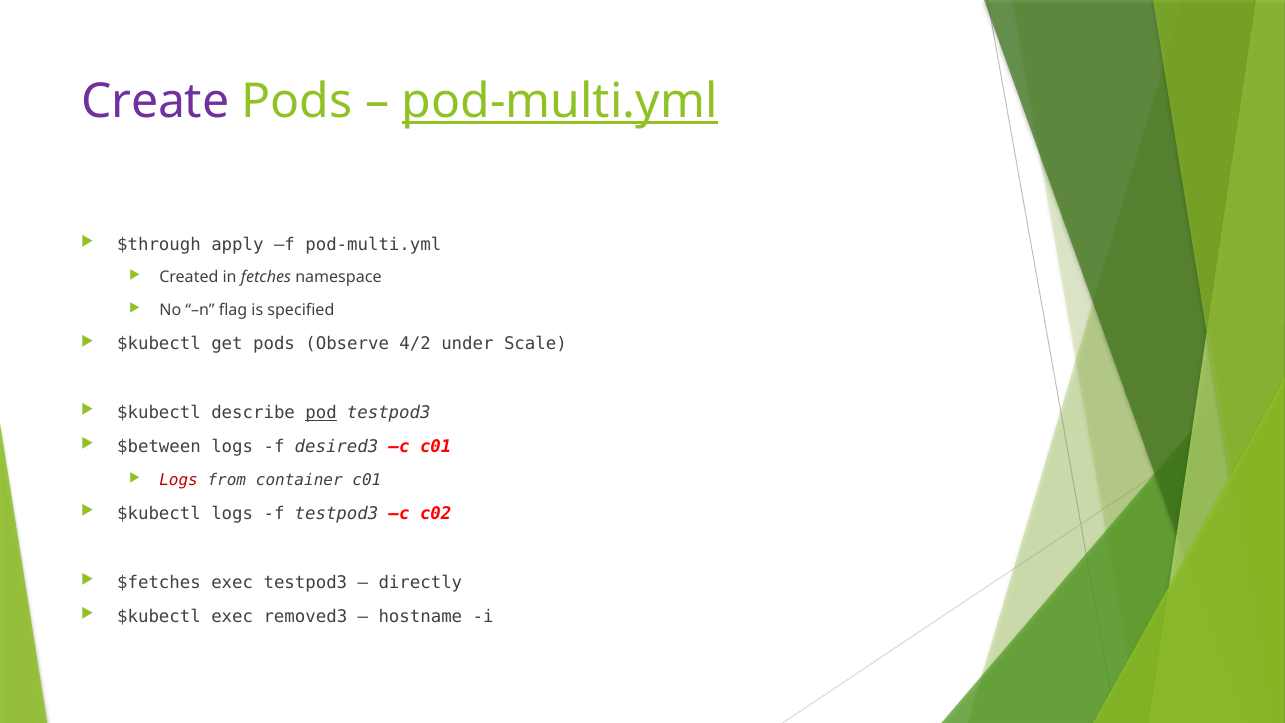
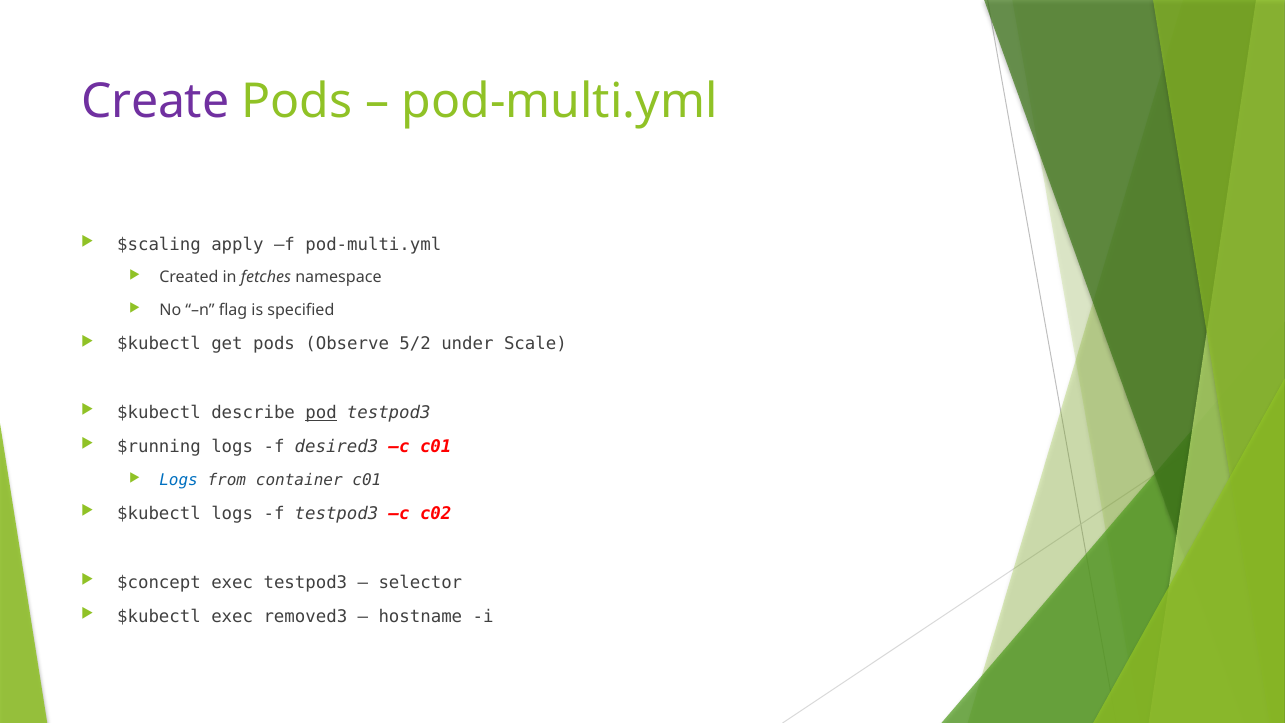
pod-multi.yml underline: present -> none (560, 101)
$through: $through -> $scaling (159, 244)
4/2: 4/2 -> 5/2 (415, 344)
$between: $between -> $running (159, 447)
Logs colour: red -> blue (179, 480)
$fetches: $fetches -> $concept (159, 582)
directly: directly -> selector (420, 582)
